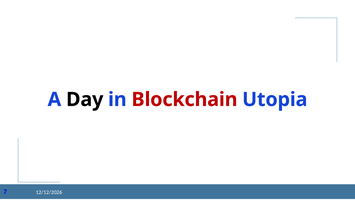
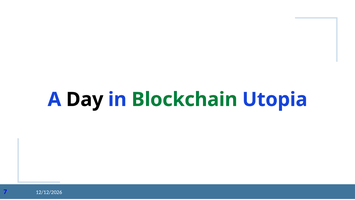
Blockchain colour: red -> green (184, 99)
